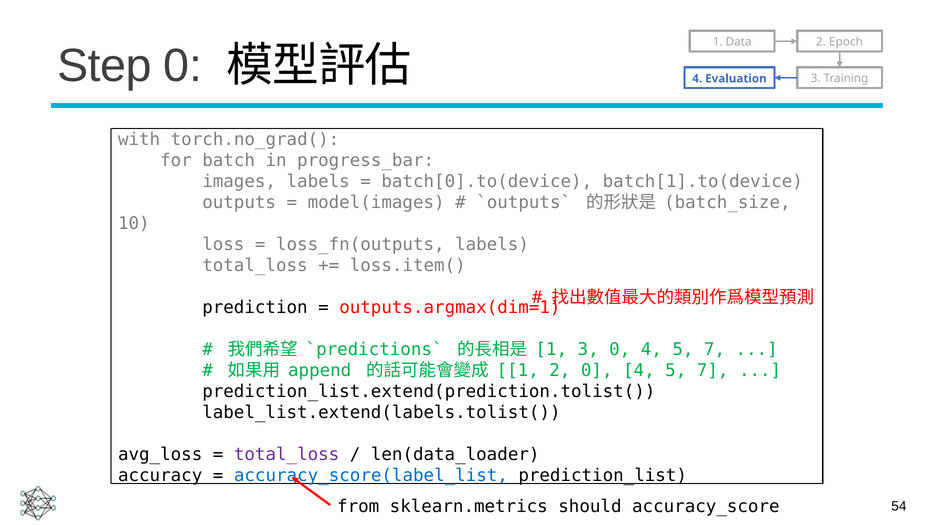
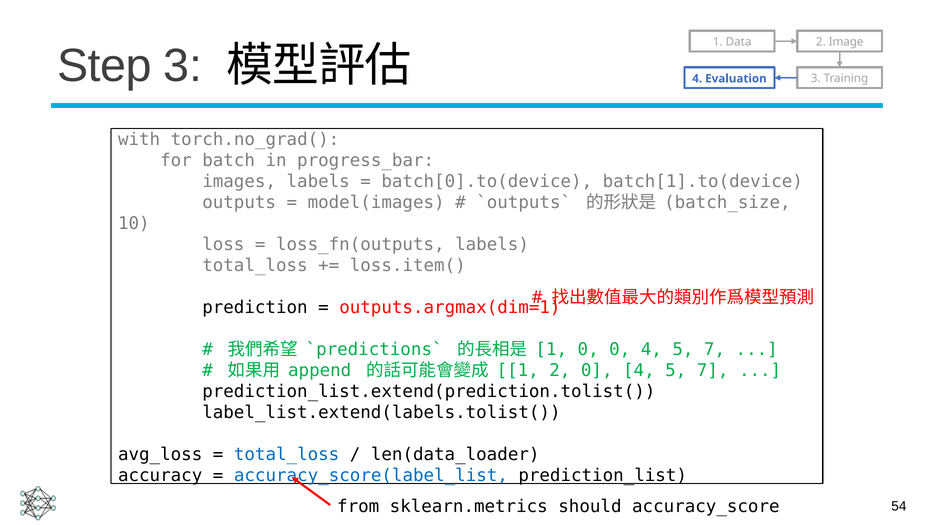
Epoch: Epoch -> Image (846, 42)
Step 0: 0 -> 3 (183, 66)
1 3: 3 -> 0 (588, 350)
total_loss colour: purple -> blue (287, 455)
